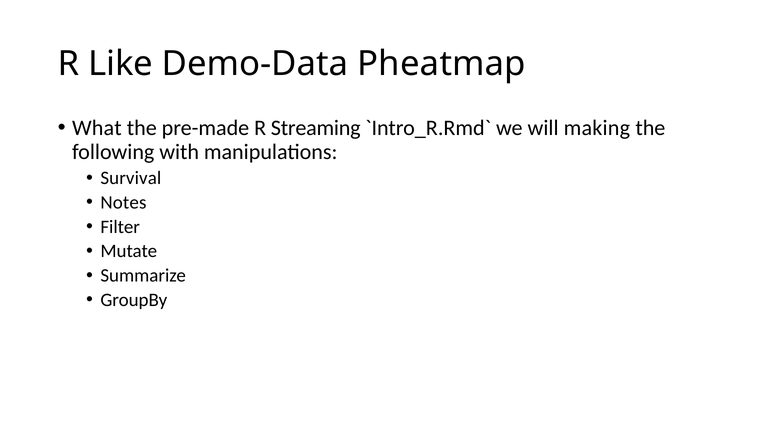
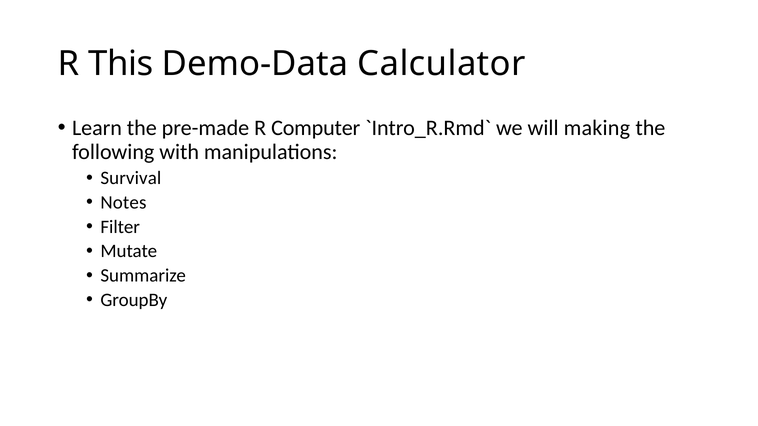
Like: Like -> This (121, 64)
Pheatmap: Pheatmap -> Calculator (441, 64)
What: What -> Learn (97, 128)
Streaming: Streaming -> Computer (316, 128)
